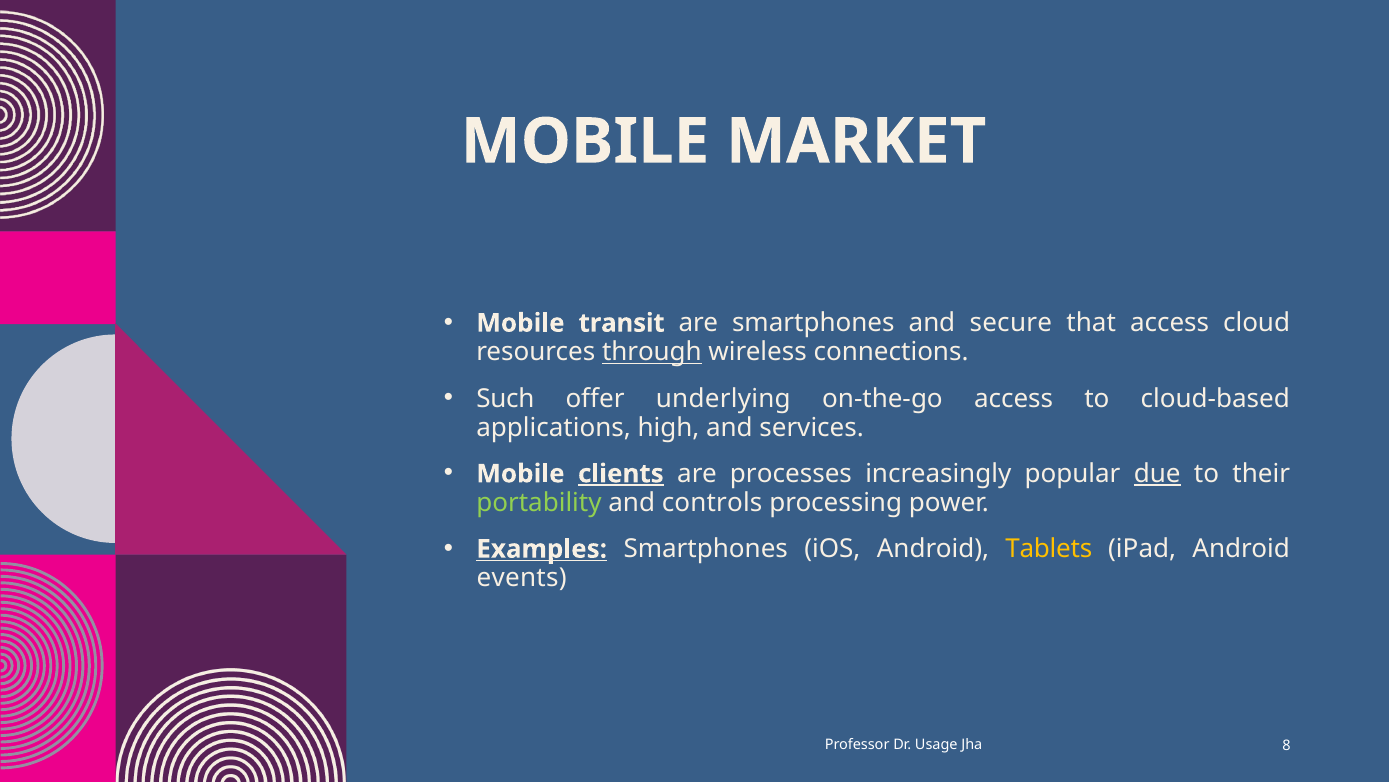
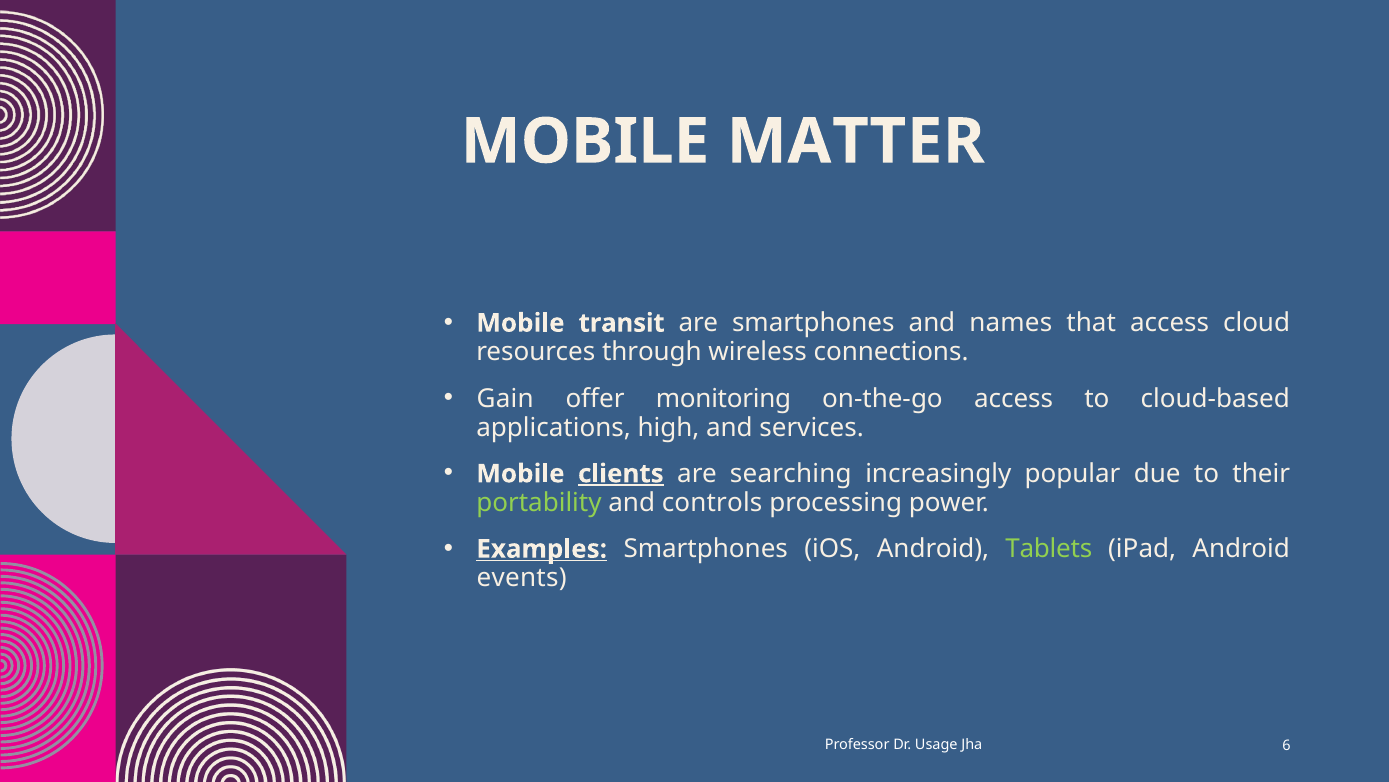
MARKET: MARKET -> MATTER (856, 142)
secure: secure -> names (1011, 323)
through underline: present -> none (652, 352)
Such: Such -> Gain (505, 398)
underlying: underlying -> monitoring (724, 398)
processes: processes -> searching (791, 473)
due underline: present -> none (1157, 473)
Tablets colour: yellow -> light green (1049, 549)
8: 8 -> 6 (1287, 745)
